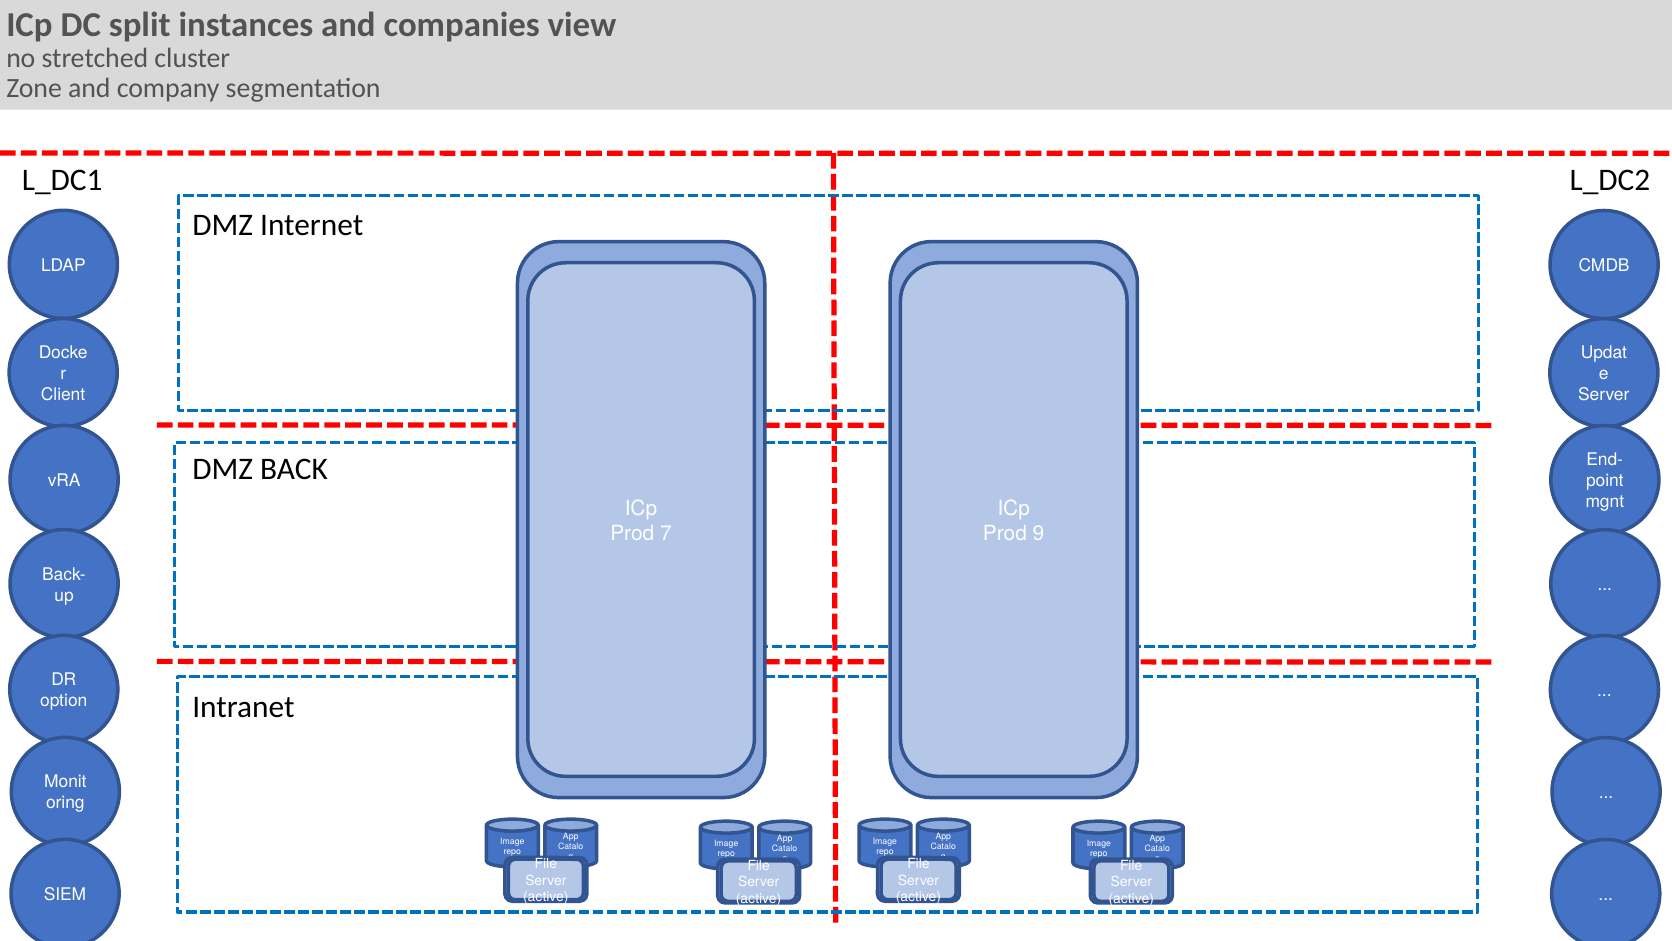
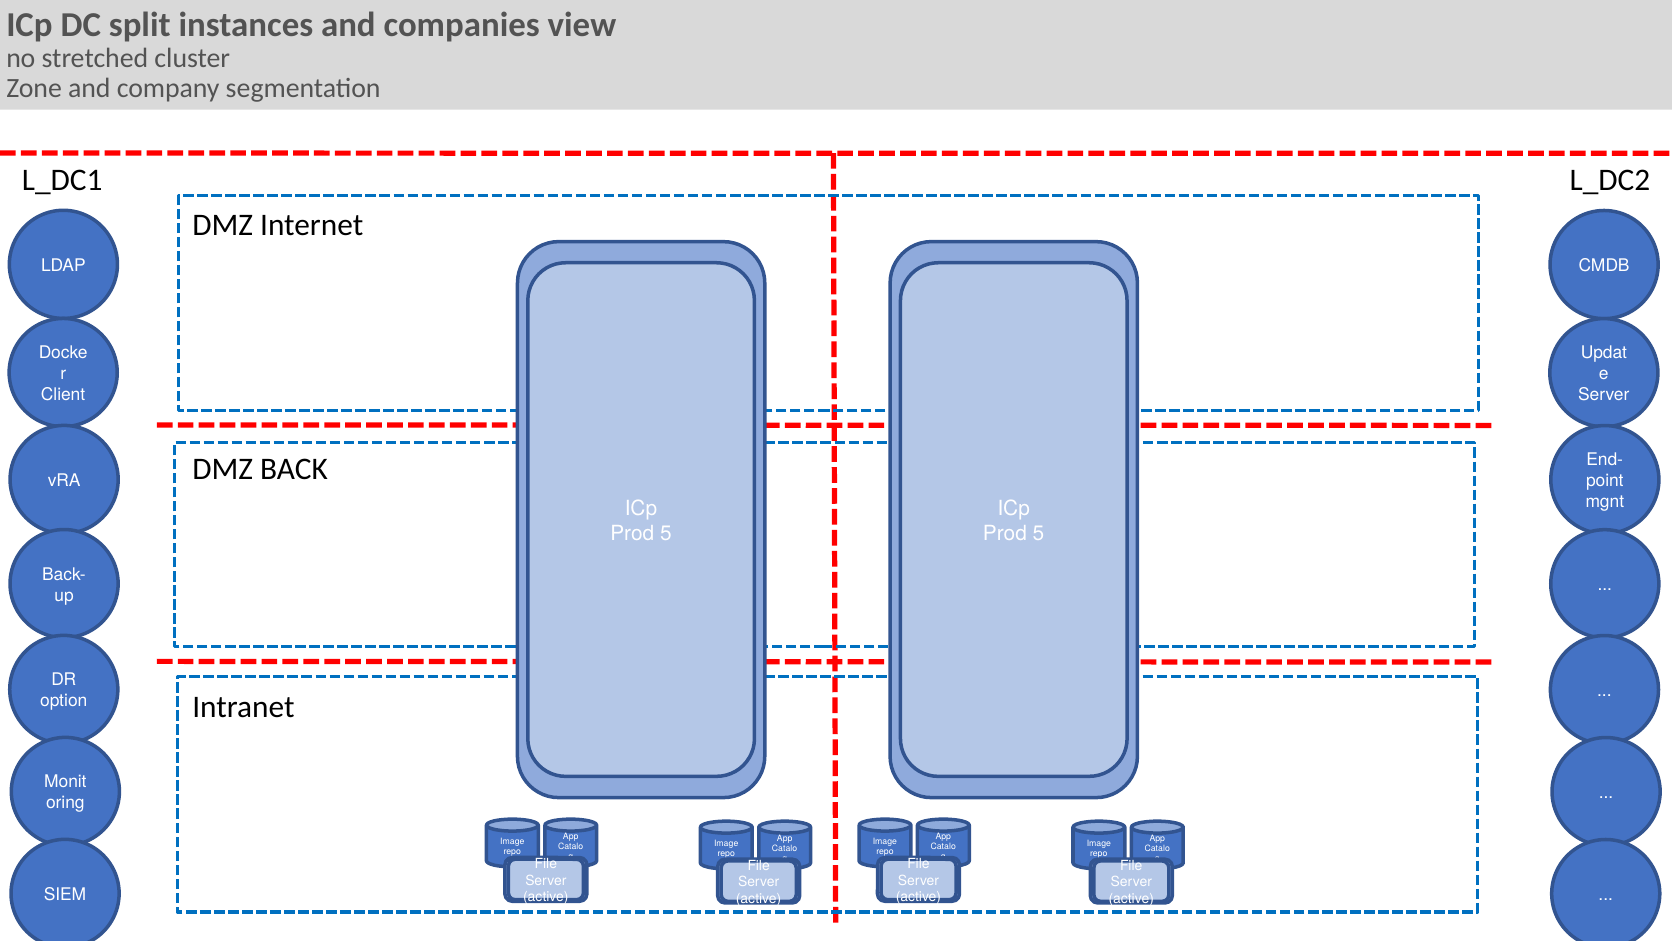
7: 7 -> 5 (666, 533)
9: 9 -> 5 (1038, 533)
